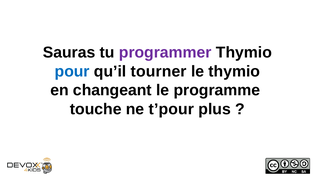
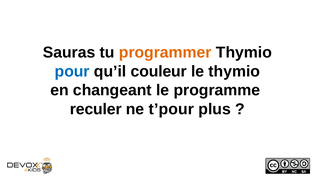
programmer colour: purple -> orange (165, 53)
tourner: tourner -> couleur (159, 71)
touche: touche -> reculer (96, 109)
